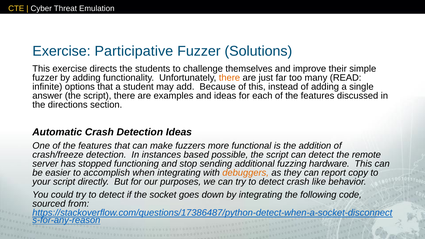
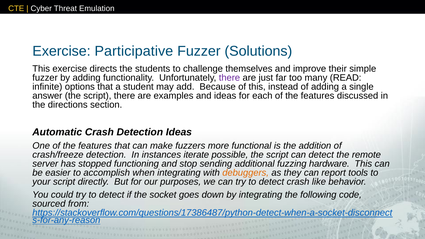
there colour: orange -> purple (229, 78)
based: based -> iterate (196, 155)
copy: copy -> tools (358, 173)
